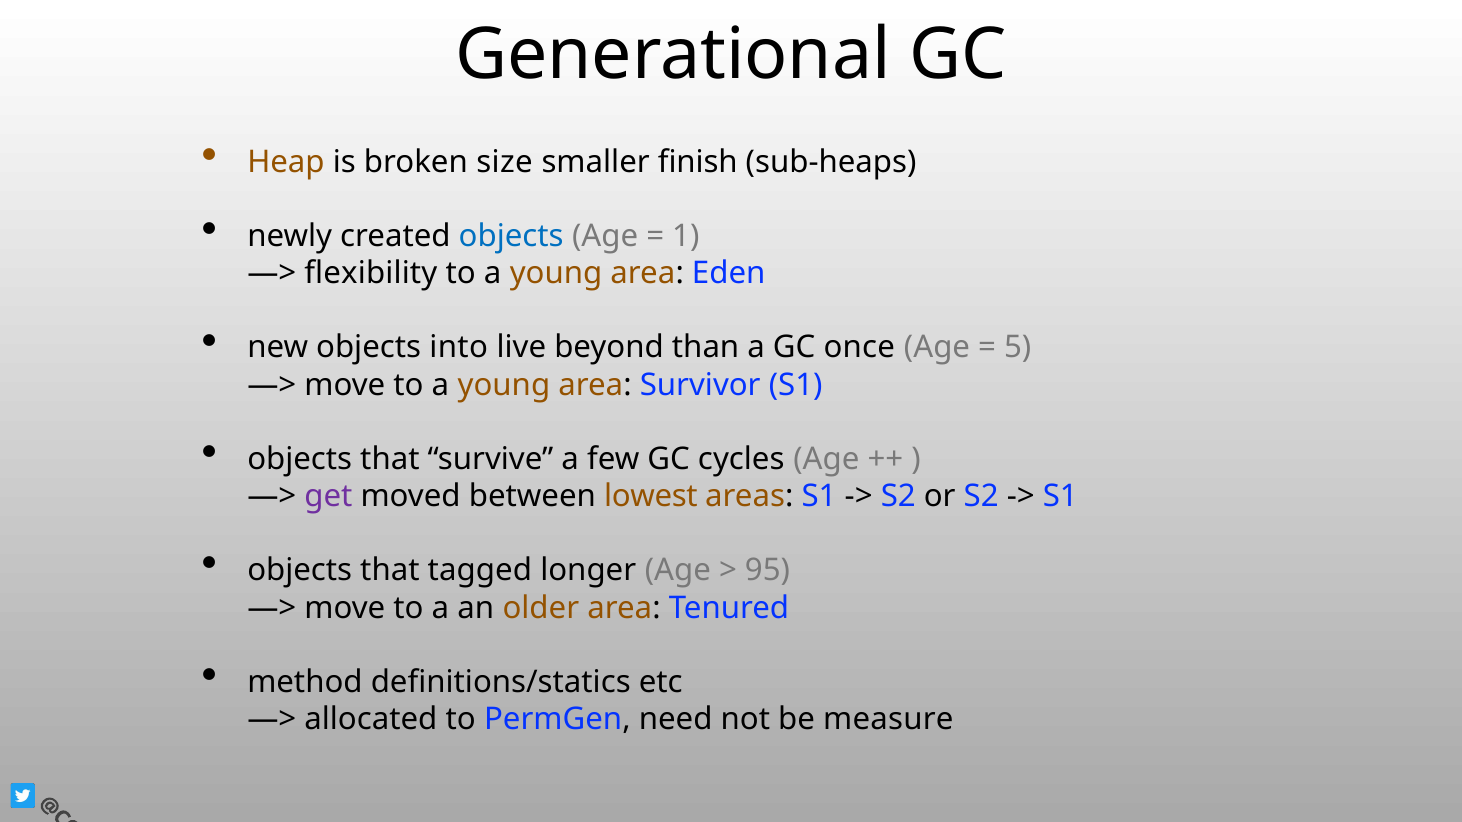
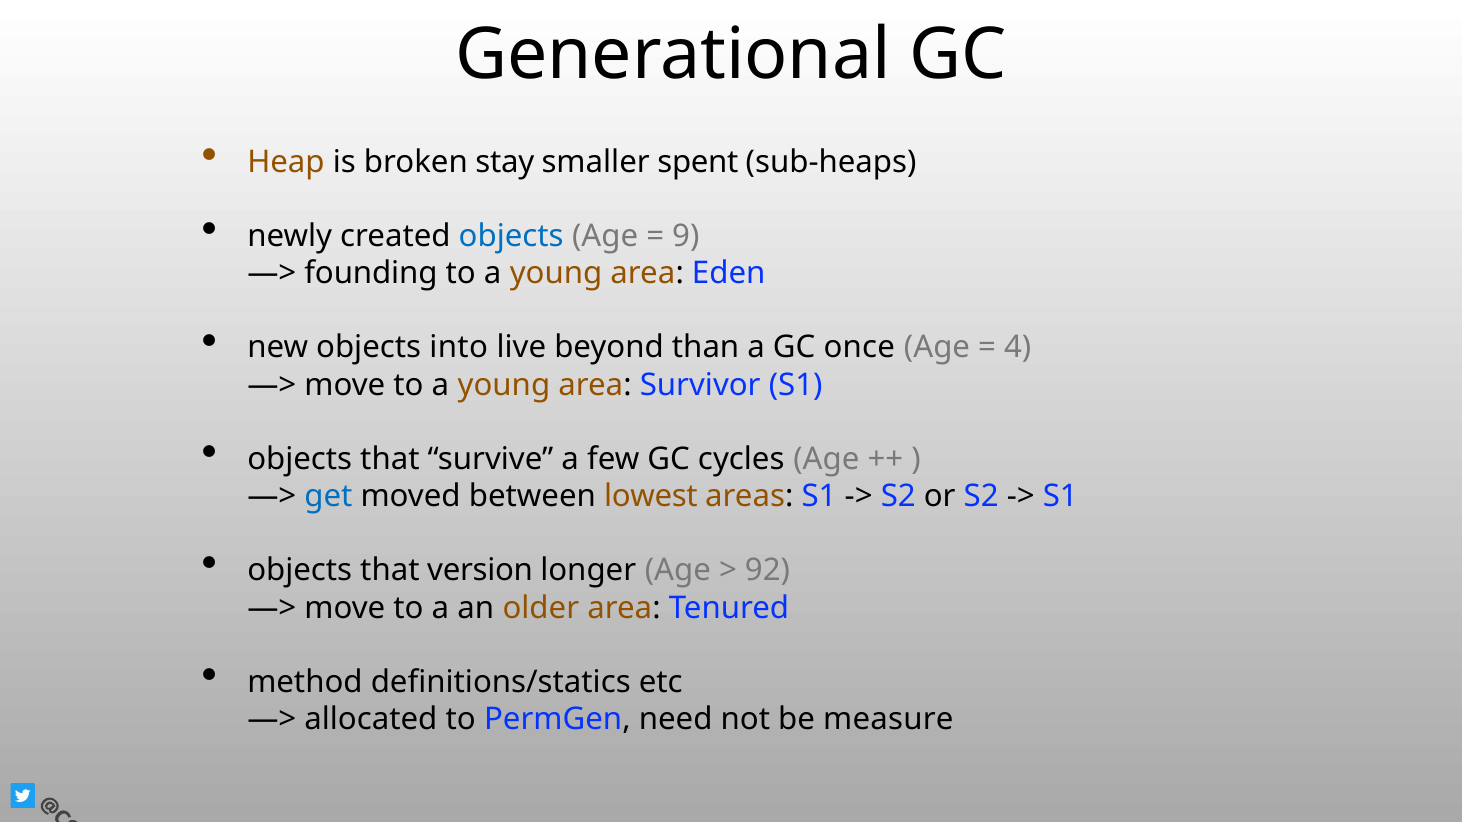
size: size -> stay (505, 162)
finish: finish -> spent (698, 162)
1: 1 -> 9 (686, 236)
flexibility: flexibility -> founding (371, 274)
5: 5 -> 4 (1018, 348)
get colour: purple -> blue (328, 497)
tagged: tagged -> version (480, 571)
95: 95 -> 92 (767, 571)
